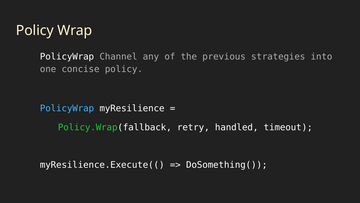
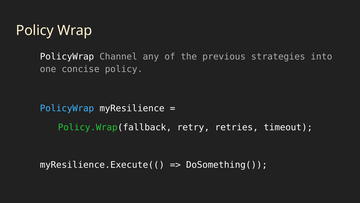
handled: handled -> retries (237, 127)
